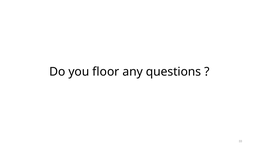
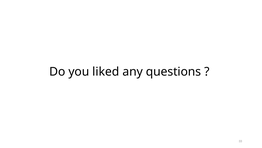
floor: floor -> liked (106, 71)
